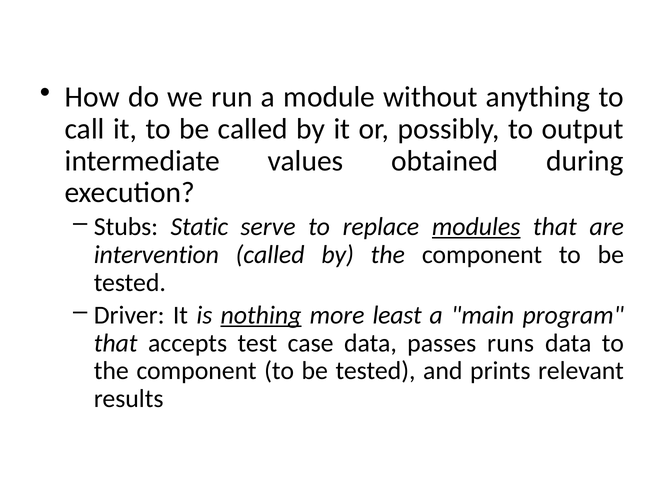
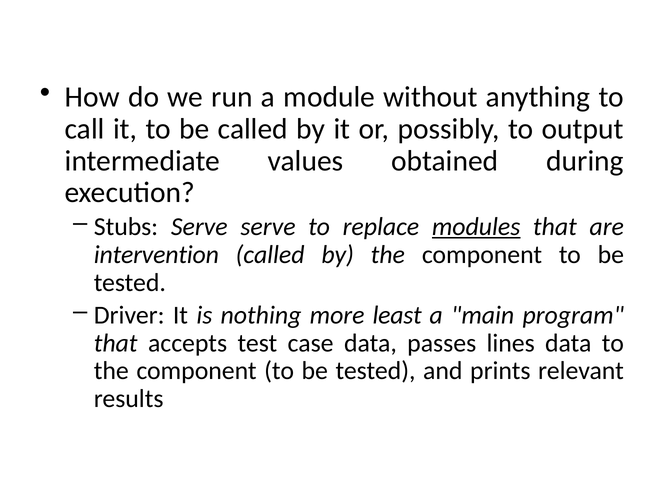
Stubs Static: Static -> Serve (199, 227)
nothing underline: present -> none (261, 315)
runs: runs -> lines (511, 343)
